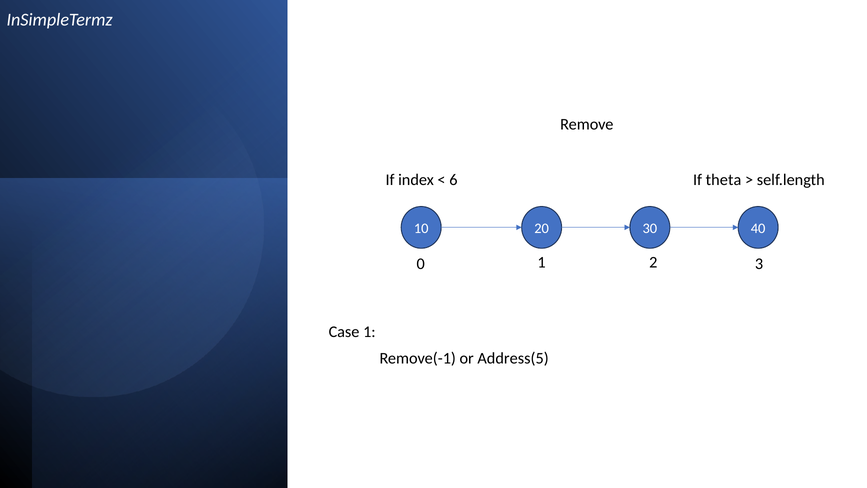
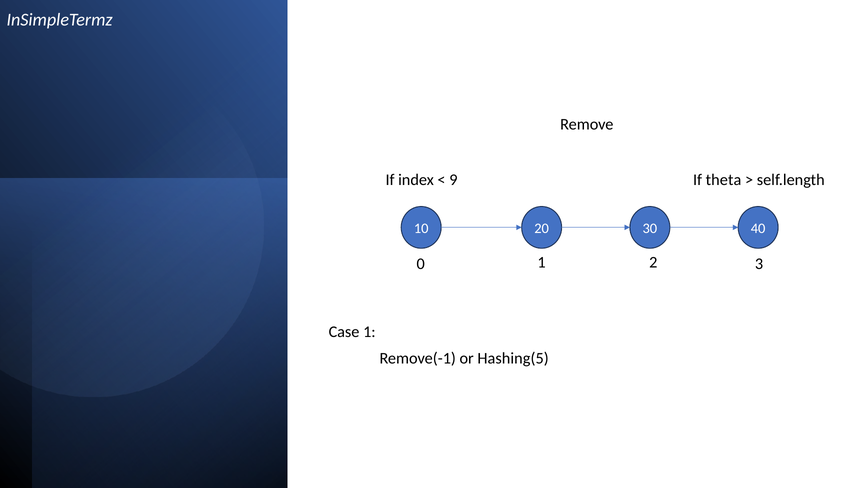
6: 6 -> 9 (453, 180)
Address(5: Address(5 -> Hashing(5 (513, 358)
